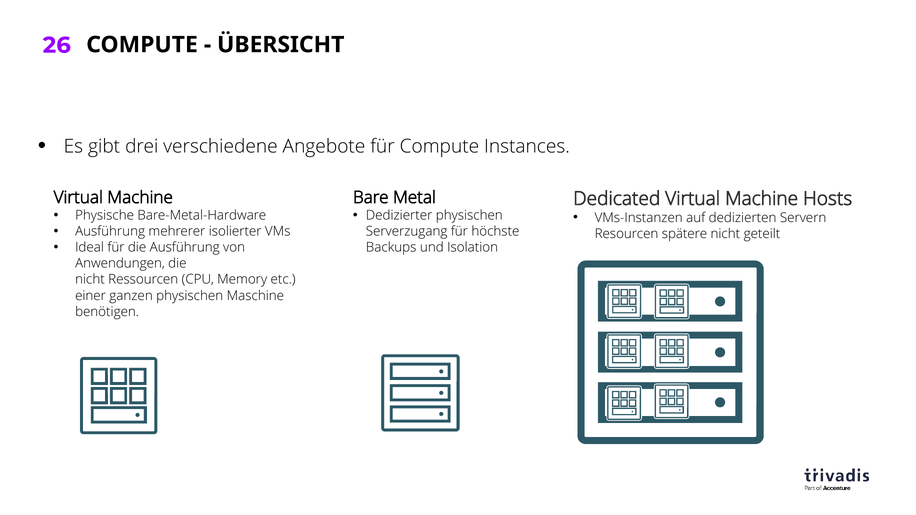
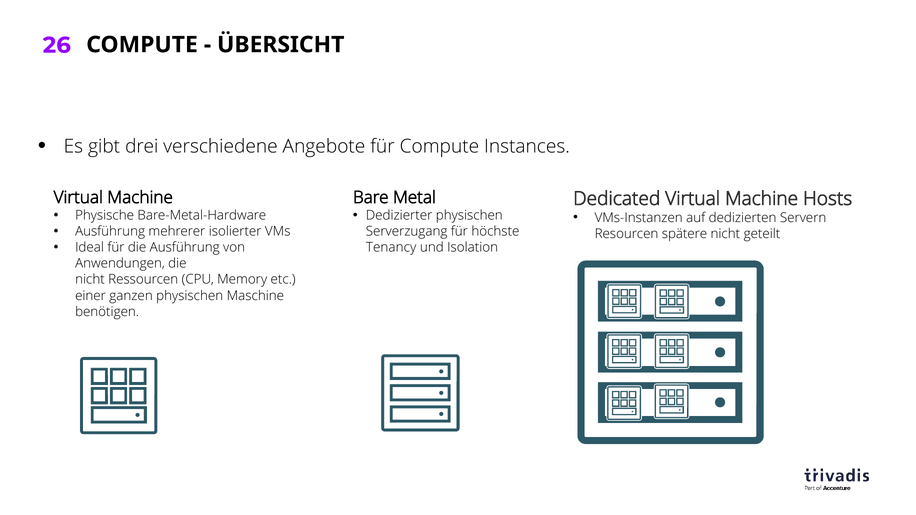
Backups: Backups -> Tenancy (391, 248)
